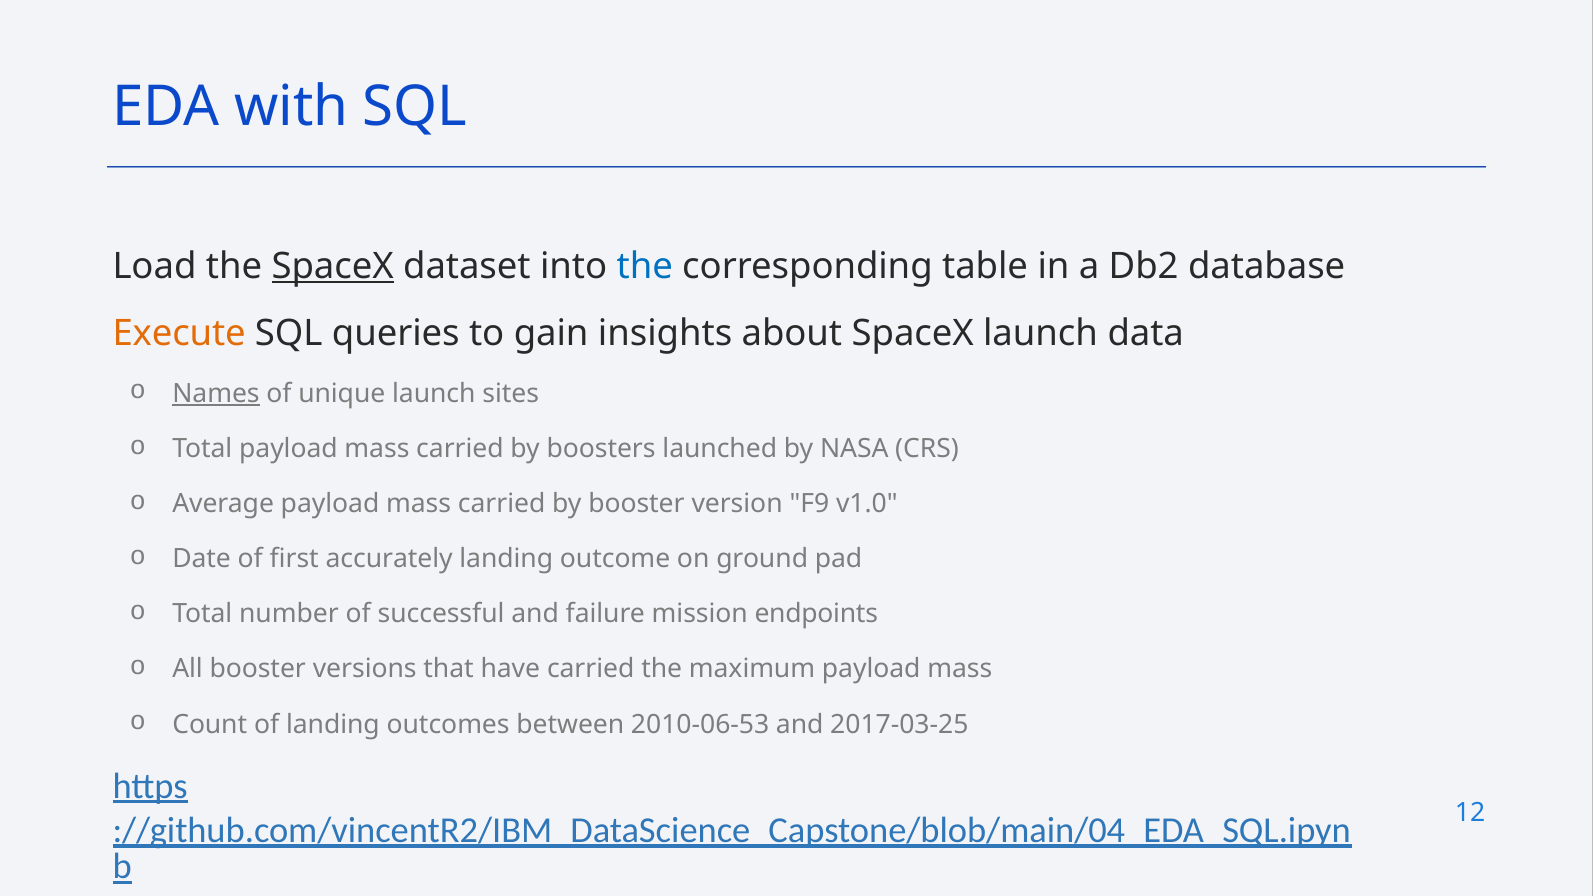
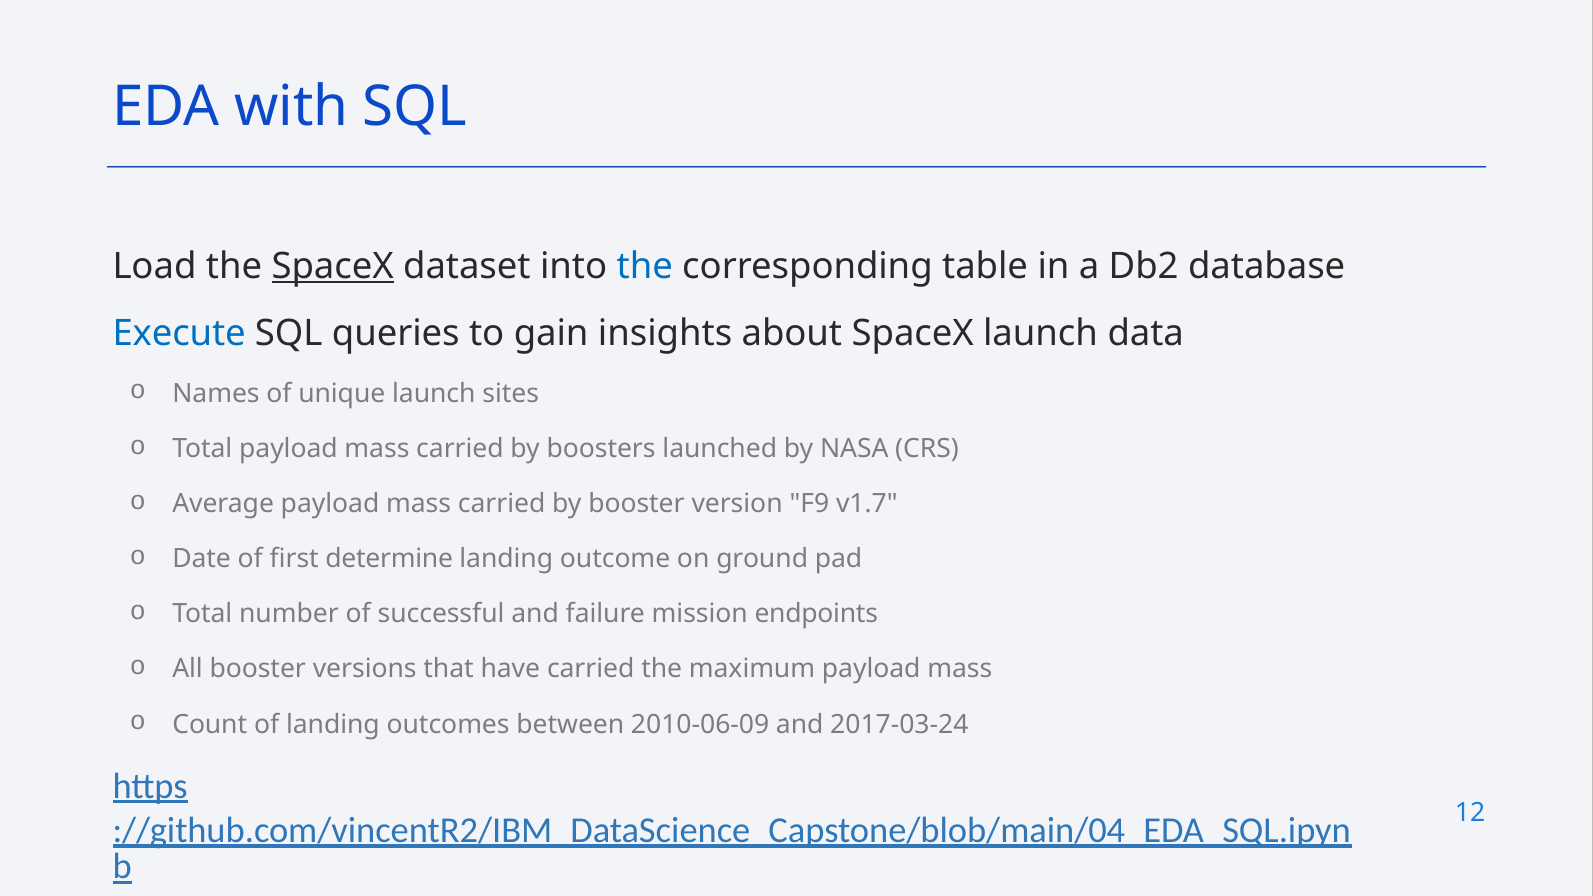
Execute colour: orange -> blue (179, 333)
Names underline: present -> none (216, 394)
v1.0: v1.0 -> v1.7 (867, 504)
accurately: accurately -> determine (389, 559)
2010-06-53: 2010-06-53 -> 2010-06-09 (700, 724)
2017-03-25: 2017-03-25 -> 2017-03-24 (899, 724)
